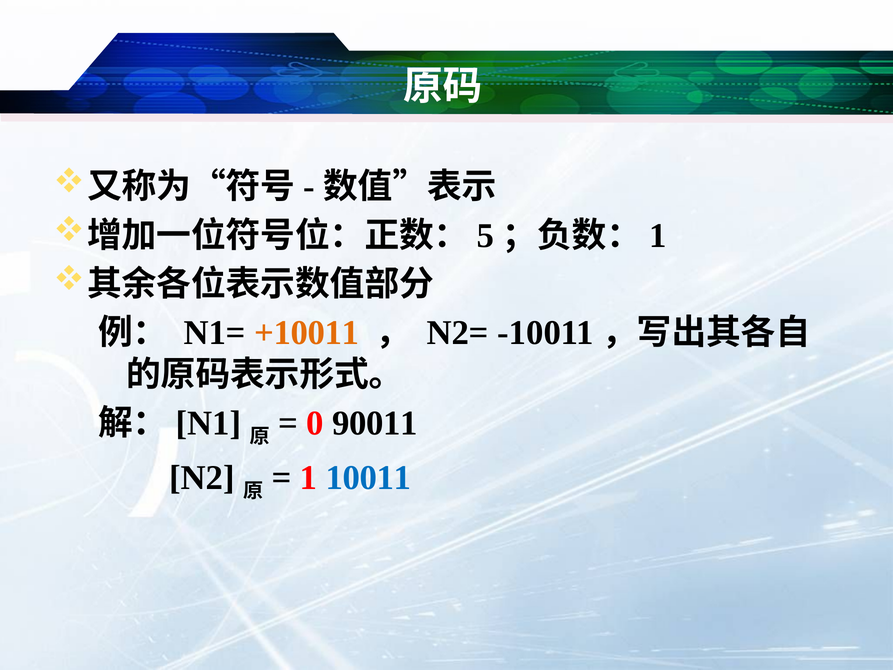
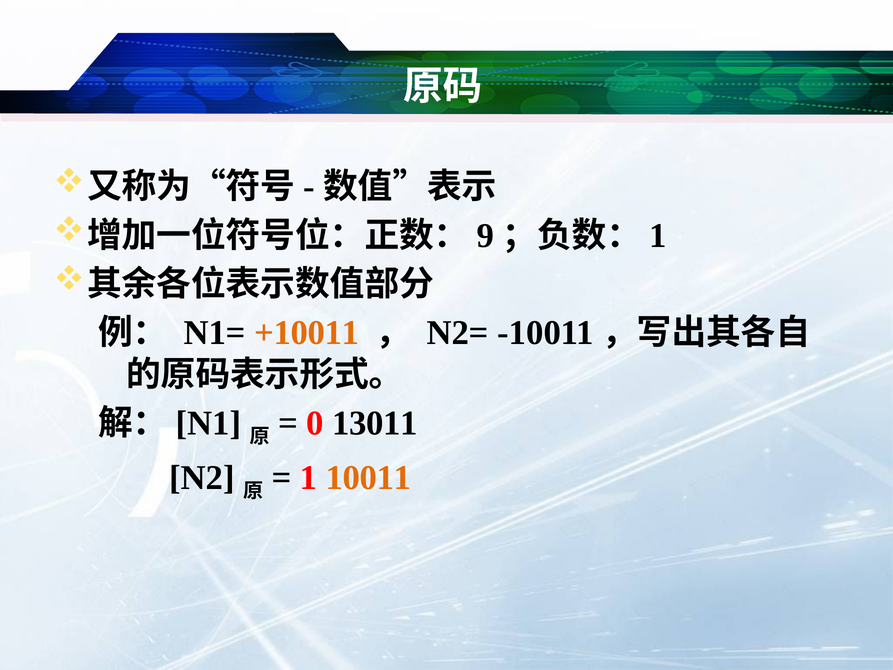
5: 5 -> 9 (486, 235)
90011: 90011 -> 13011 (375, 423)
10011 colour: blue -> orange (368, 478)
